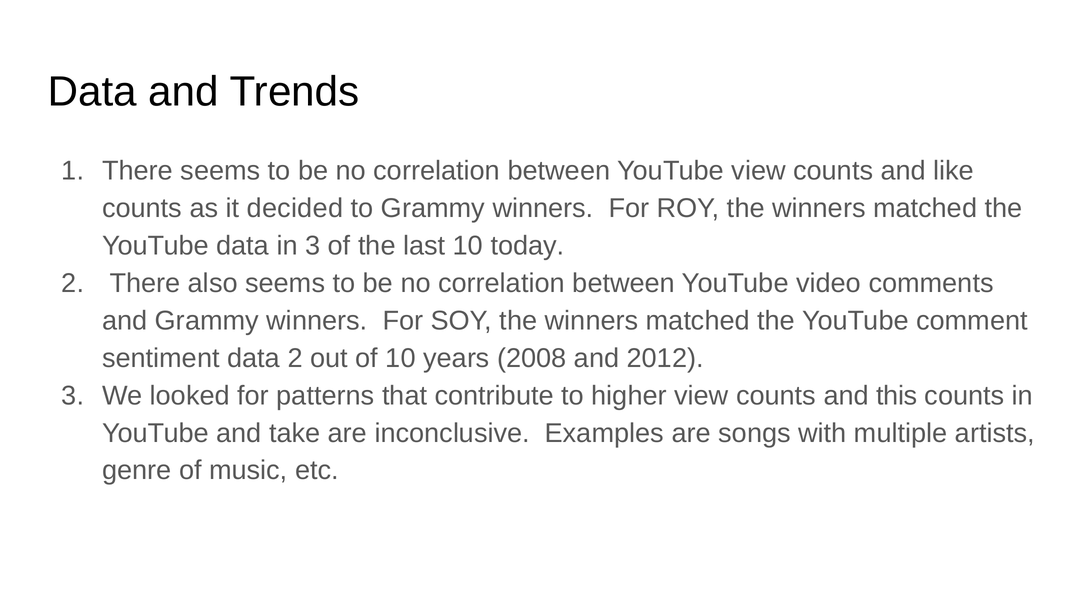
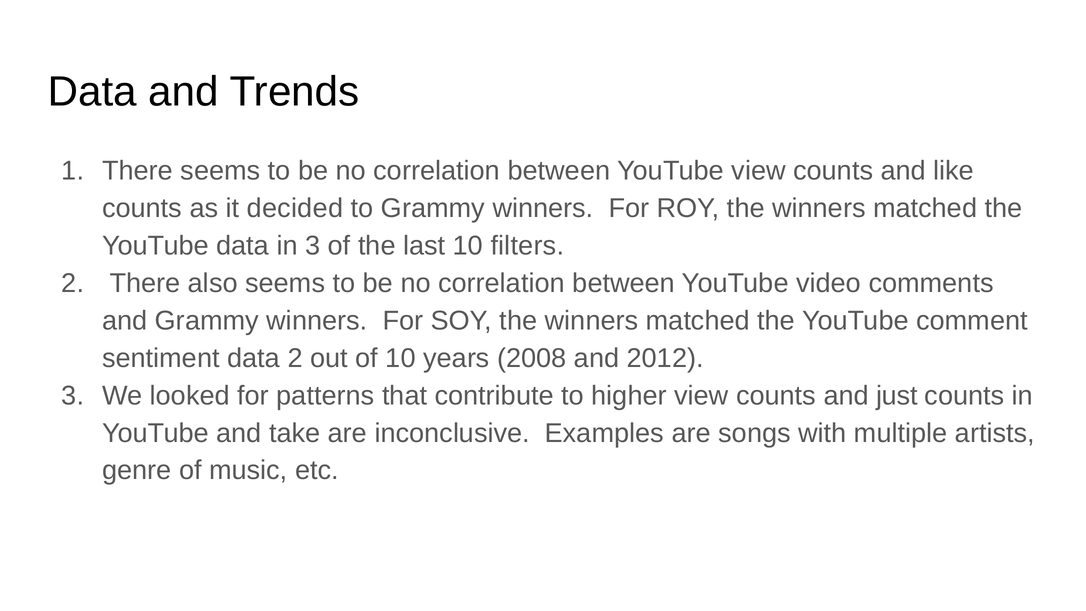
today: today -> filters (527, 246)
this: this -> just (897, 396)
